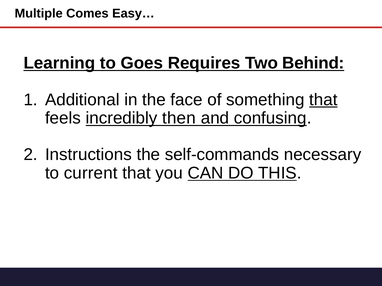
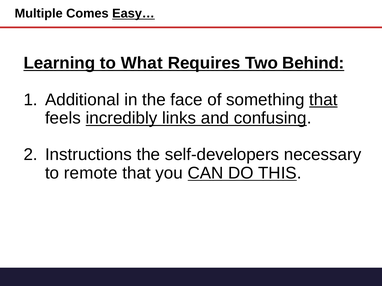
Easy… underline: none -> present (133, 14)
Goes: Goes -> What (142, 63)
then: then -> links (179, 118)
self-commands: self-commands -> self-developers (222, 155)
current: current -> remote (91, 173)
